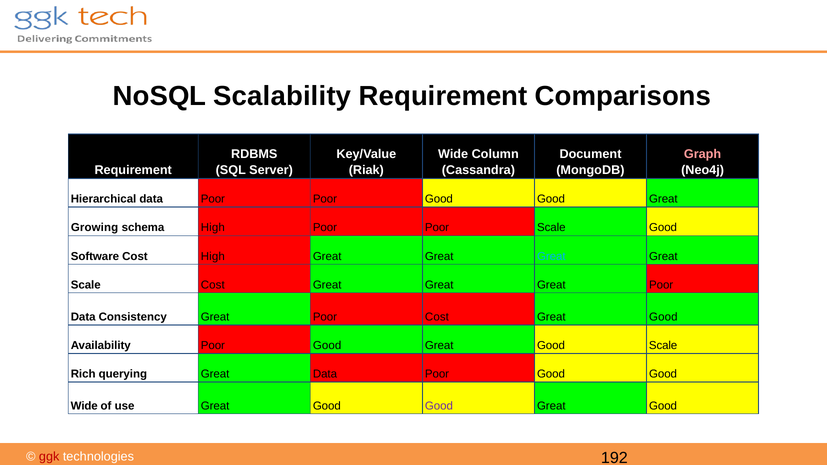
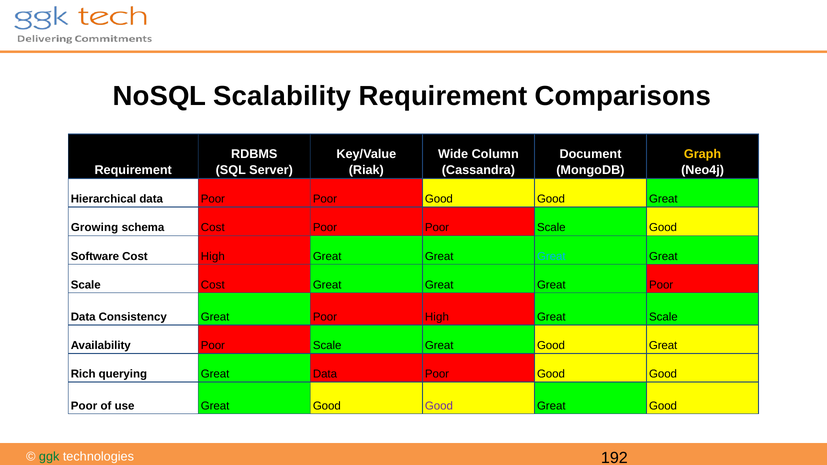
Graph colour: pink -> yellow (703, 154)
schema High: High -> Cost (213, 228)
Poor Cost: Cost -> High (437, 317)
Good: Good -> Scale (663, 317)
Availability Poor Good: Good -> Scale (327, 346)
Great Good Scale: Scale -> Great (663, 346)
Wide: Wide -> Poor (84, 406)
ggk colour: red -> green (49, 457)
